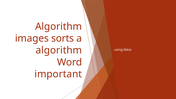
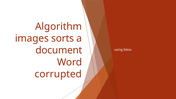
algorithm: algorithm -> document (59, 50)
important: important -> corrupted (58, 74)
